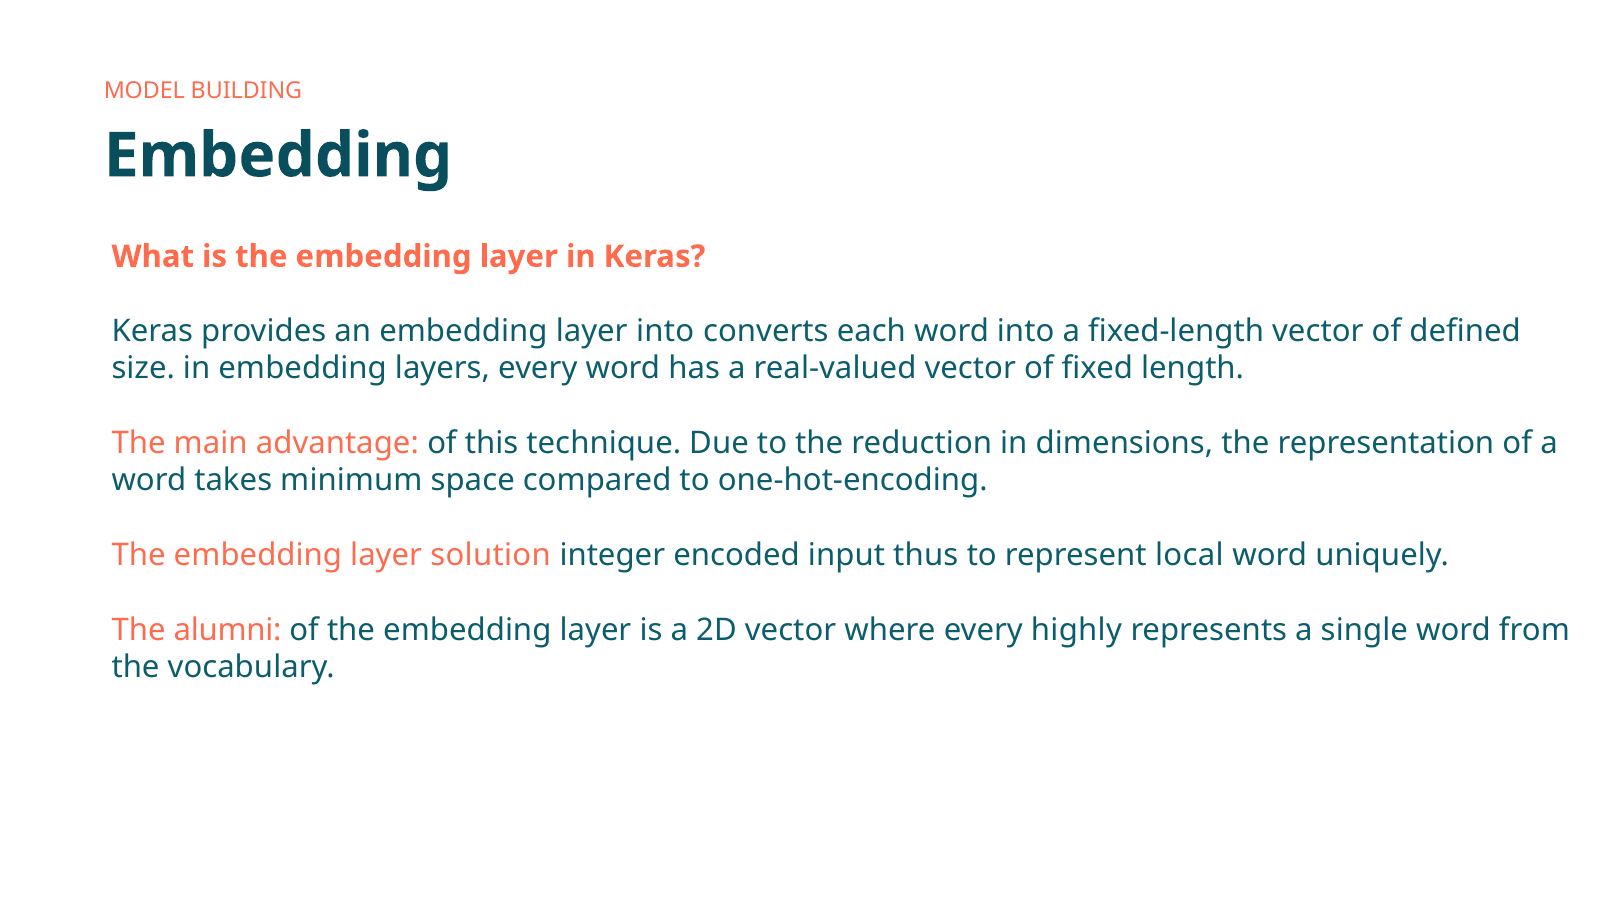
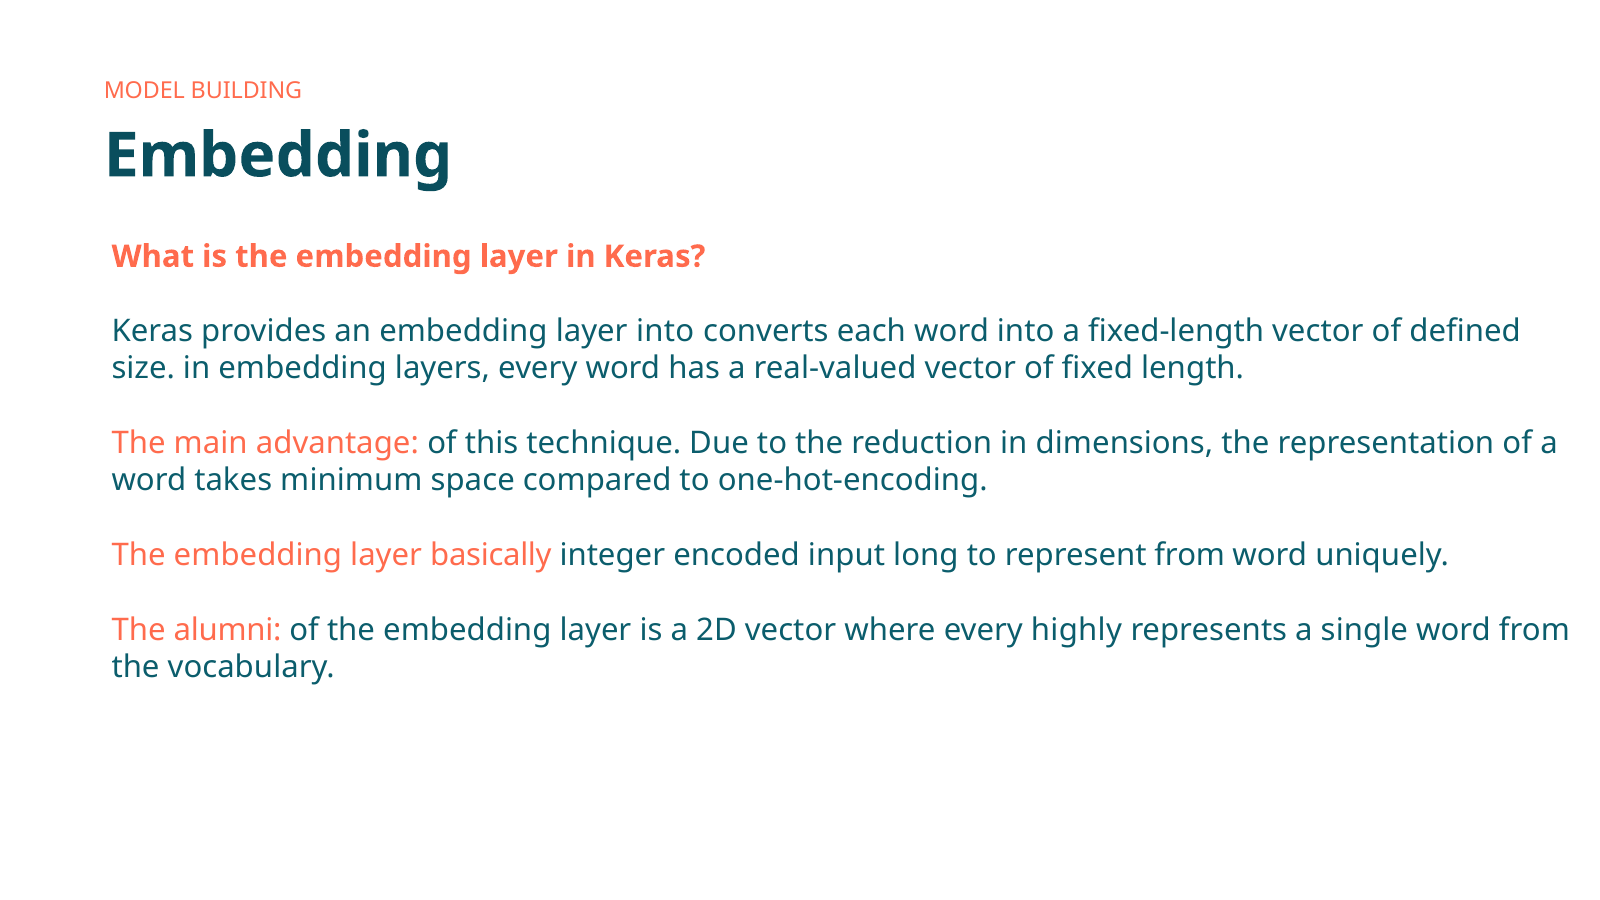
solution: solution -> basically (491, 555)
thus: thus -> long (926, 555)
represent local: local -> from (1190, 555)
